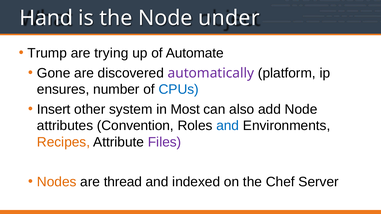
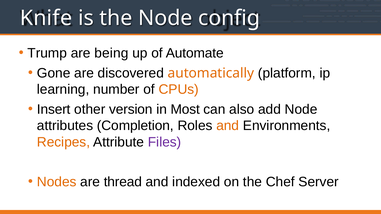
Hand: Hand -> Knife (46, 18)
under: under -> config (229, 18)
trying: trying -> being (111, 53)
automatically colour: purple -> orange (211, 73)
ensures: ensures -> learning (63, 90)
CPUs colour: blue -> orange (179, 90)
system: system -> version (131, 109)
Convention: Convention -> Completion (135, 126)
and colour: blue -> orange (228, 126)
